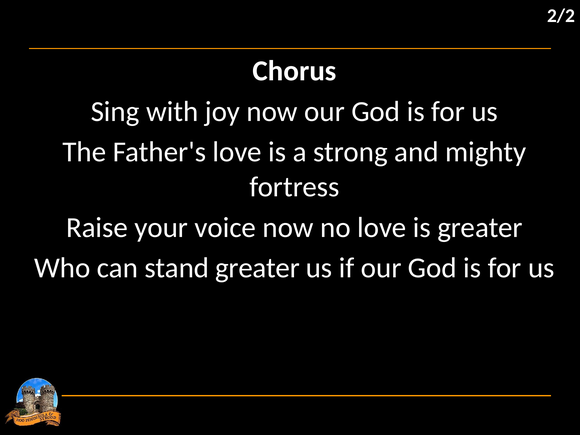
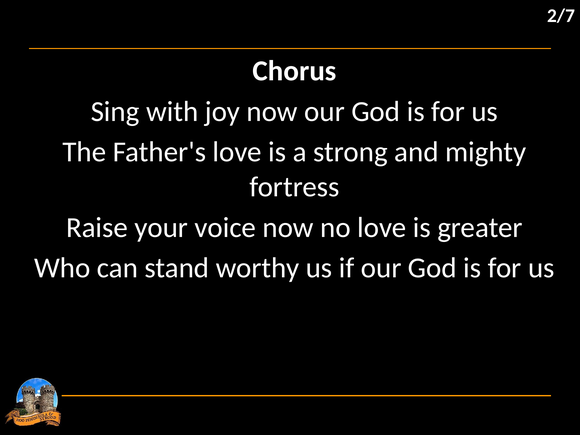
2/2: 2/2 -> 2/7 (561, 16)
stand greater: greater -> worthy (257, 268)
